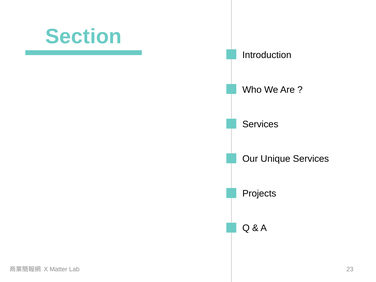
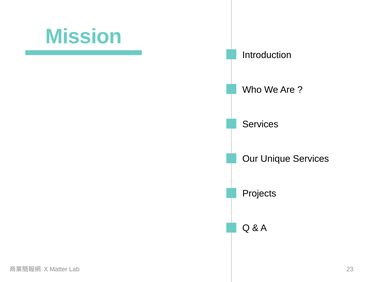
Section: Section -> Mission (84, 37)
